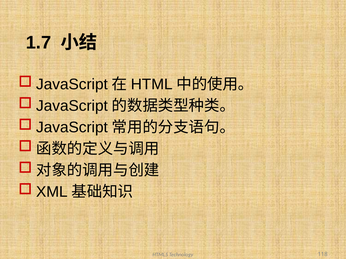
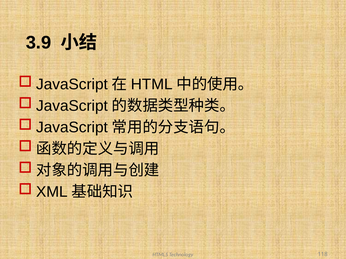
1.7: 1.7 -> 3.9 (39, 43)
